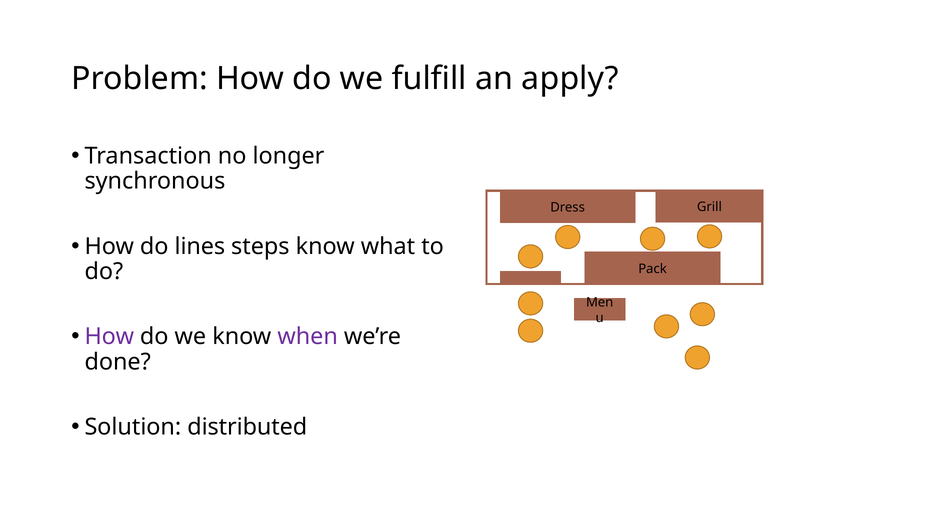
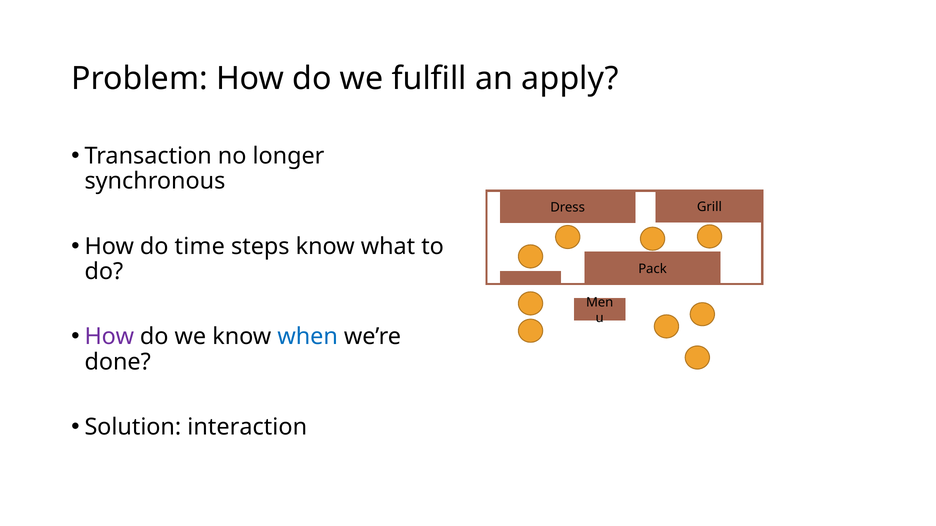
lines: lines -> time (200, 247)
when colour: purple -> blue (308, 337)
distributed: distributed -> interaction (247, 427)
